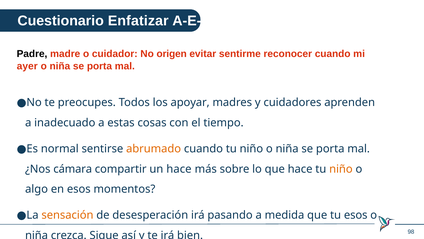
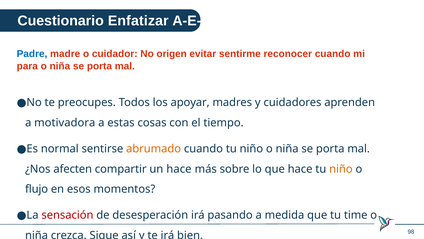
Padre colour: black -> blue (32, 54)
ayer: ayer -> para (27, 66)
inadecuado: inadecuado -> motivadora (65, 123)
cámara: cámara -> afecten (73, 169)
algo: algo -> flujo (37, 189)
sensación colour: orange -> red (67, 215)
tu esos: esos -> time (356, 215)
